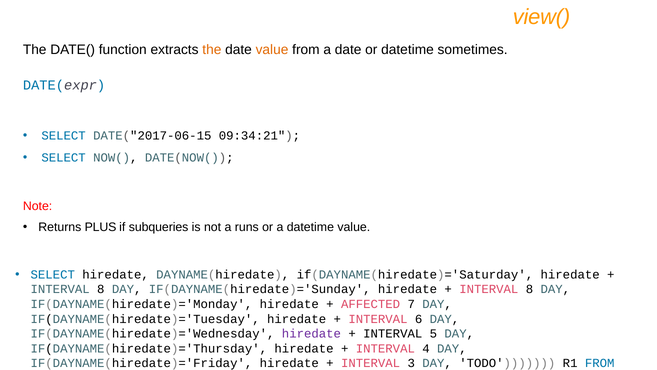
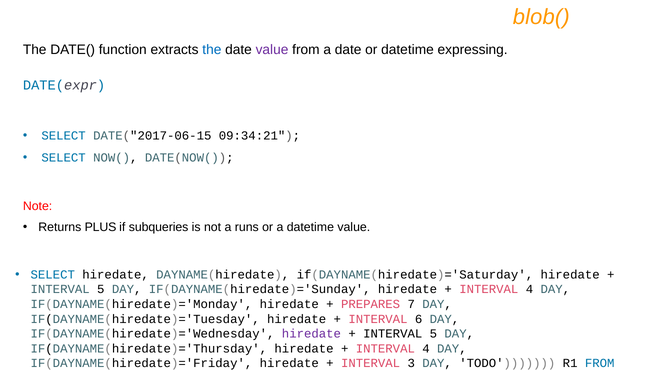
view(: view( -> blob( (541, 17)
the colour: orange -> blue (212, 49)
value colour: orange -> purple (272, 49)
sometimes: sometimes -> expressing (473, 49)
8: 8 -> 5 (101, 289)
8: 8 -> 4 (529, 289)
AFFECTED: AFFECTED -> PREPARES (371, 304)
